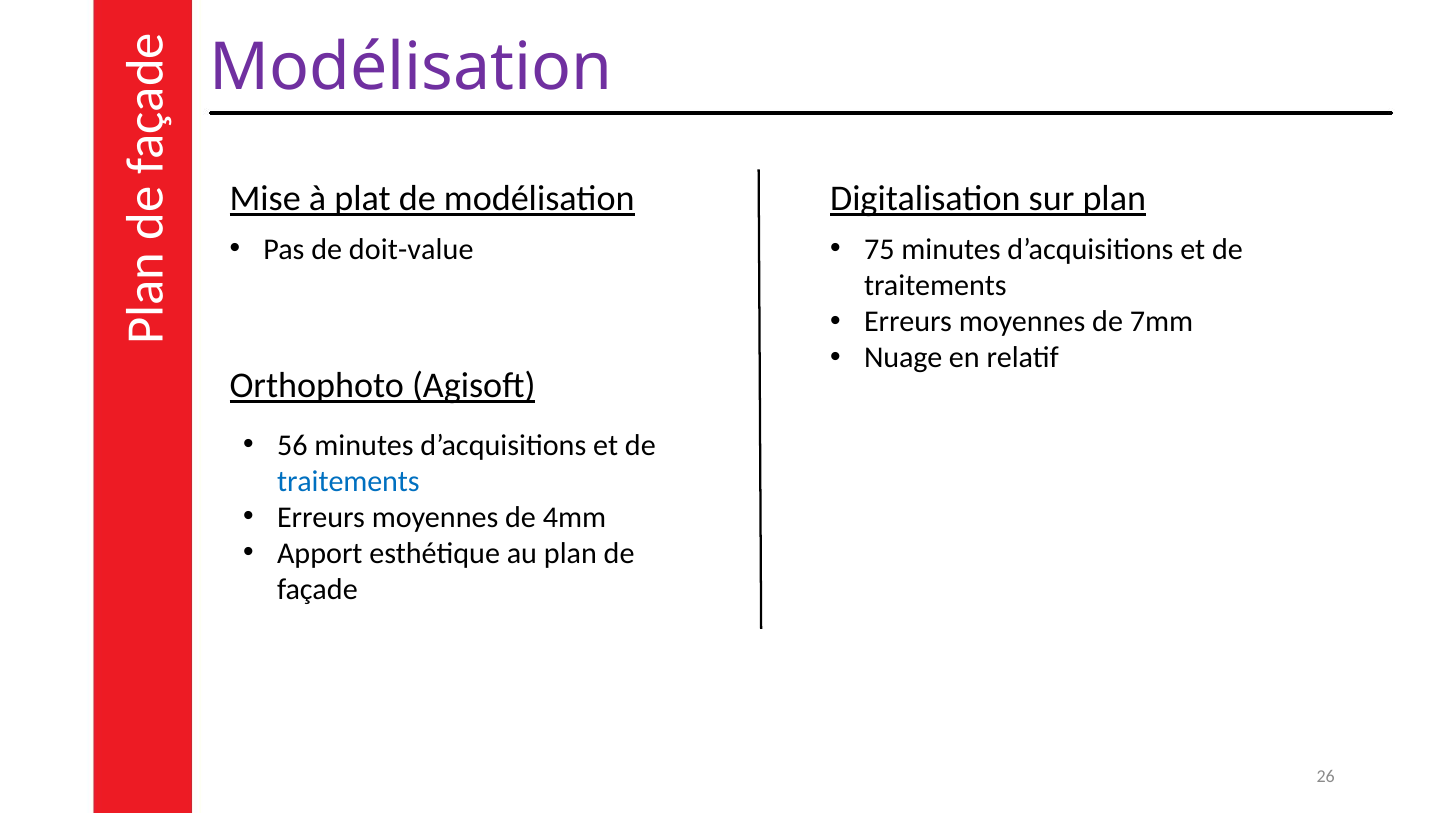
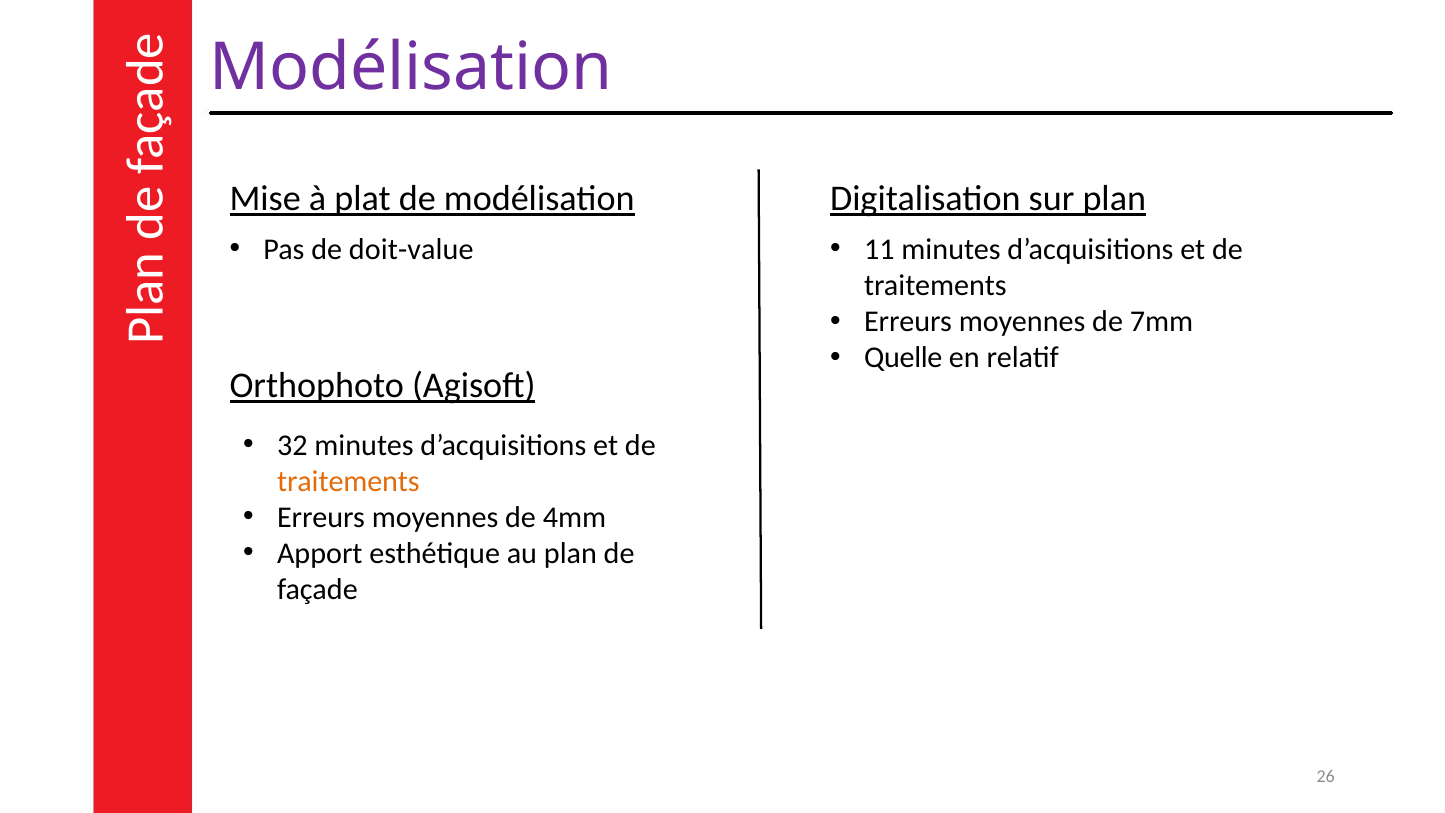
75: 75 -> 11 (879, 249)
Nuage: Nuage -> Quelle (903, 358)
56: 56 -> 32 (292, 445)
traitements colour: blue -> orange (348, 481)
